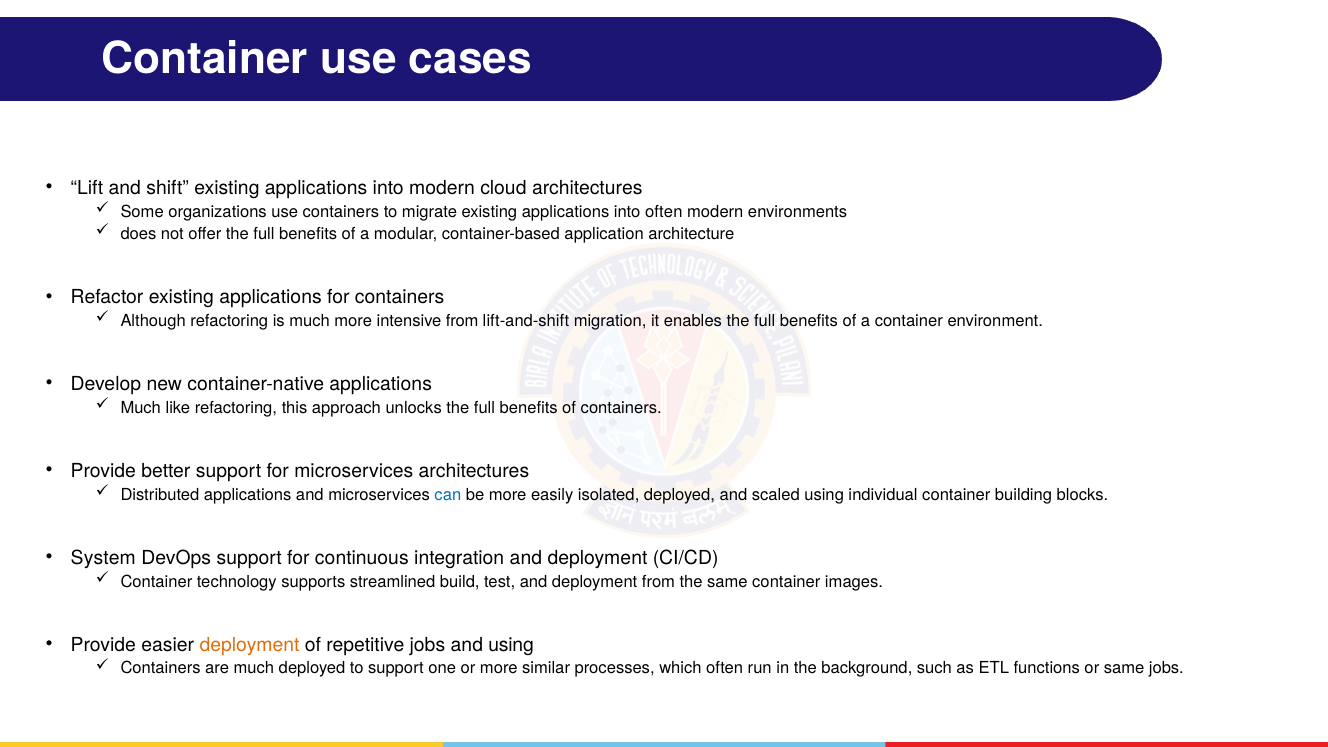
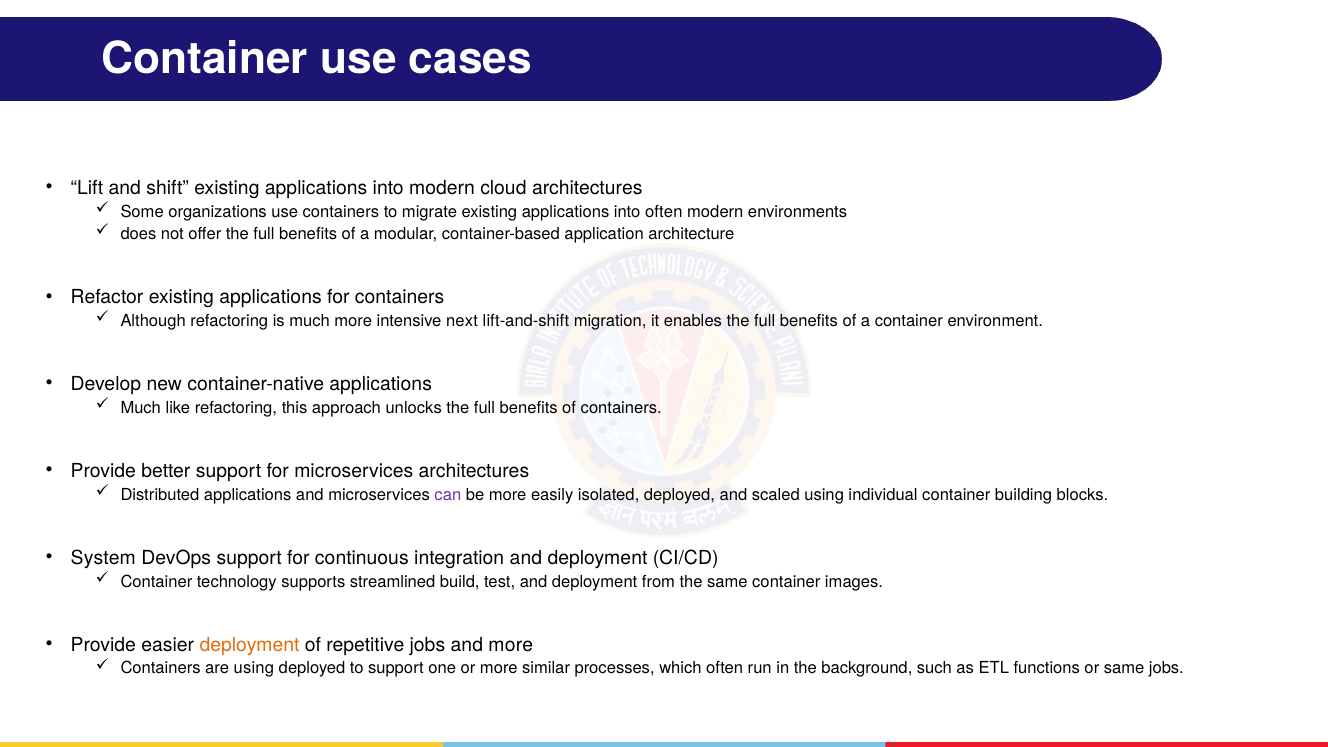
intensive from: from -> next (462, 321)
can colour: blue -> purple (448, 495)
and using: using -> more (511, 645)
are much: much -> using (254, 669)
